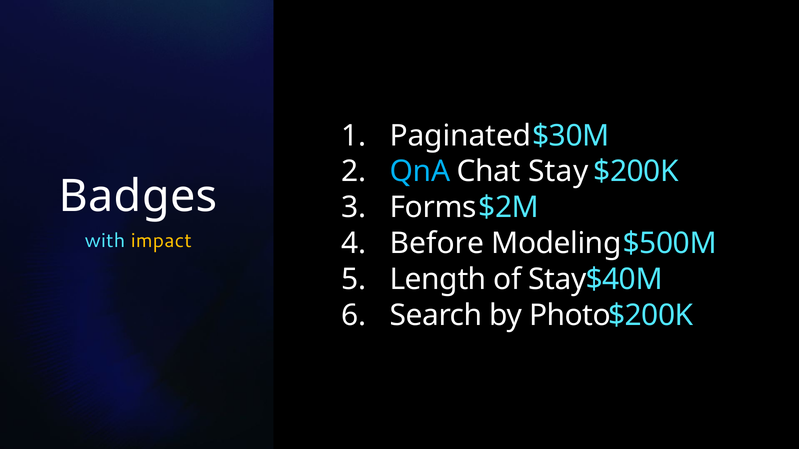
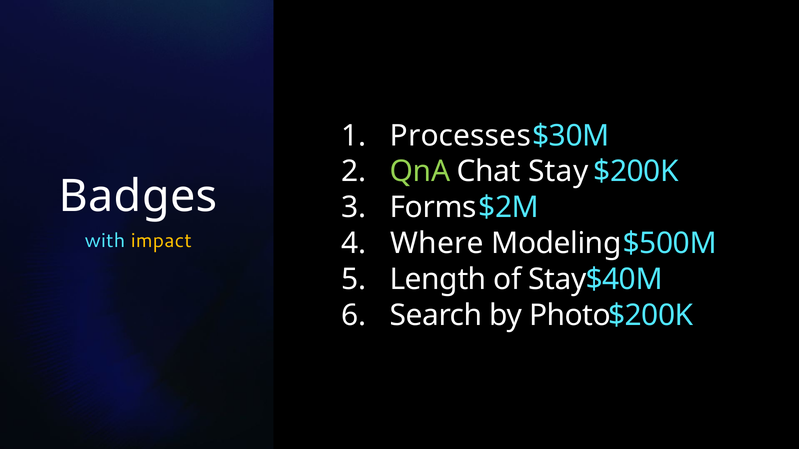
Paginated: Paginated -> Processes (460, 136)
QnA colour: light blue -> light green (420, 172)
Before: Before -> Where (437, 244)
